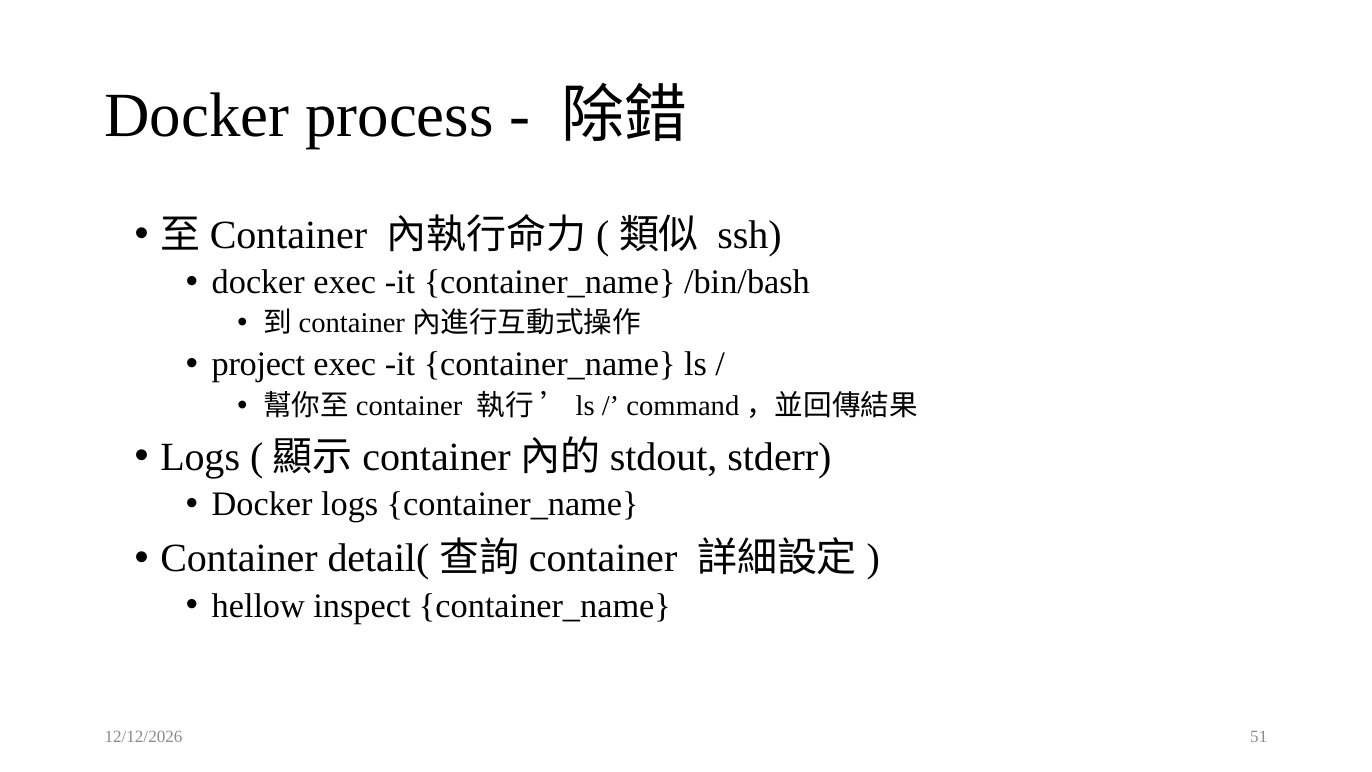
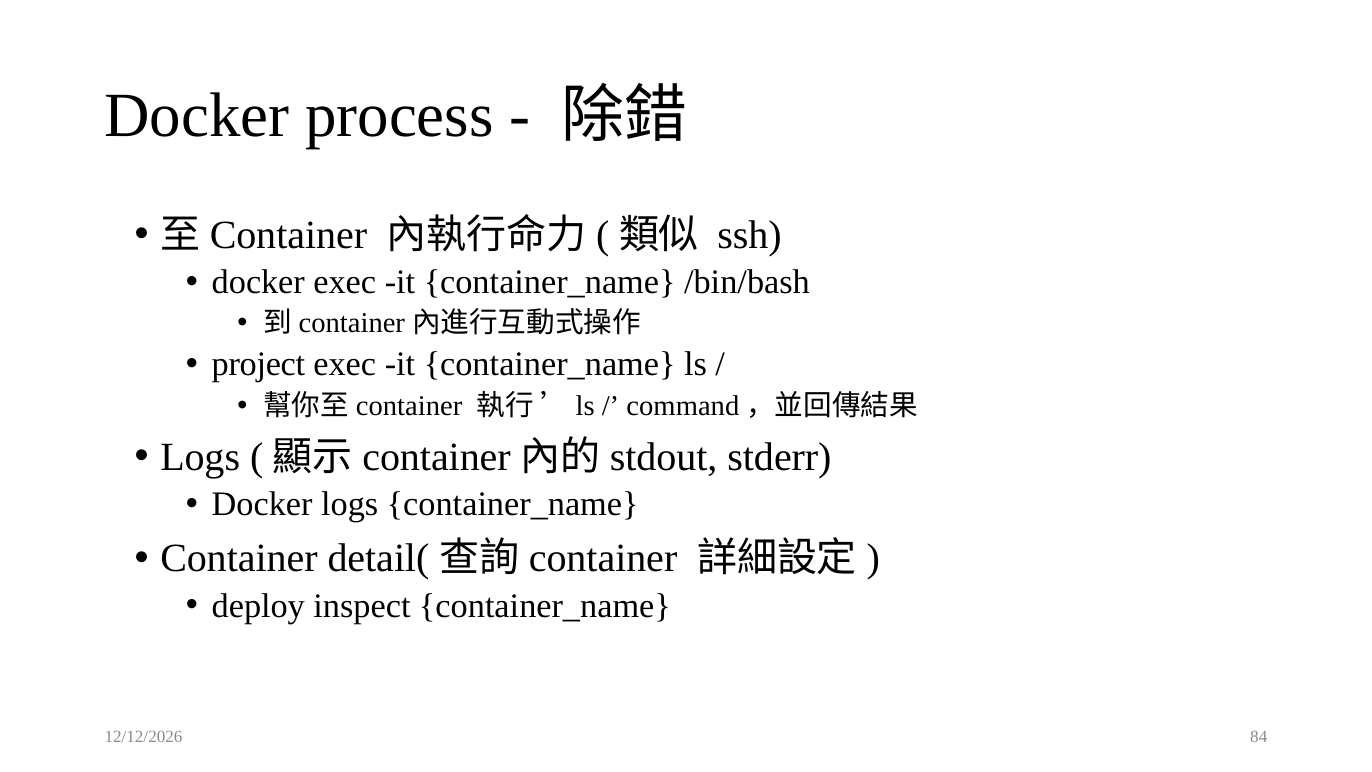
hellow: hellow -> deploy (258, 606)
51: 51 -> 84 (1259, 737)
